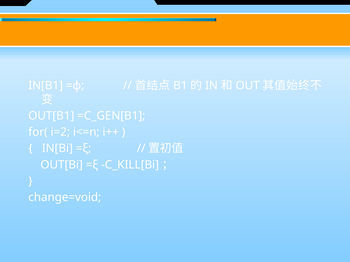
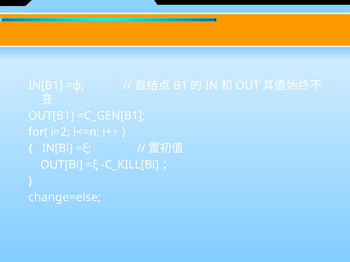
change=void: change=void -> change=else (65, 198)
